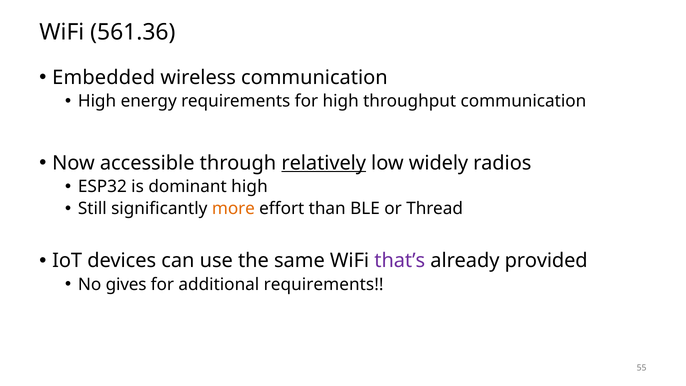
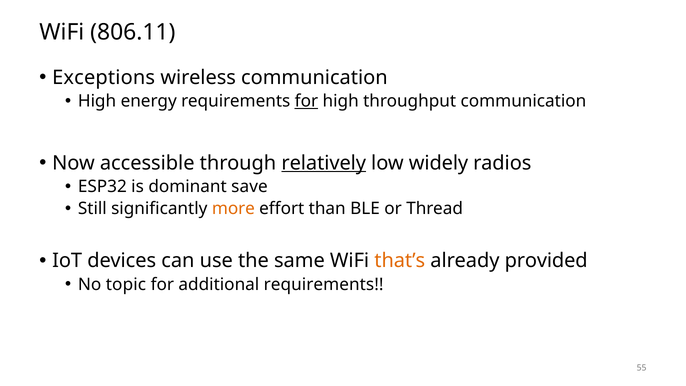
561.36: 561.36 -> 806.11 (133, 32)
Embedded: Embedded -> Exceptions (104, 78)
for underline: none -> present (306, 101)
dominant high: high -> save (249, 187)
that’s colour: purple -> orange (400, 261)
gives: gives -> topic (126, 284)
